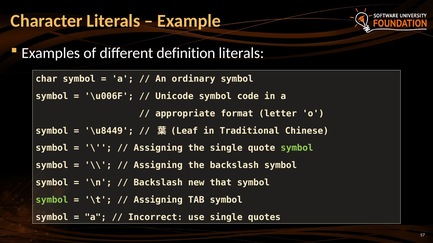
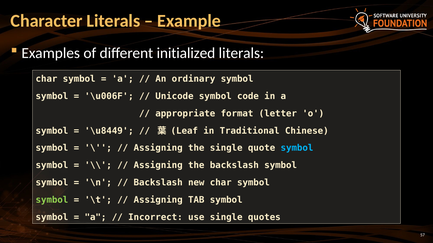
definition: definition -> initialized (186, 53)
symbol colour: light green -> light blue (297, 148)
new that: that -> char (221, 183)
